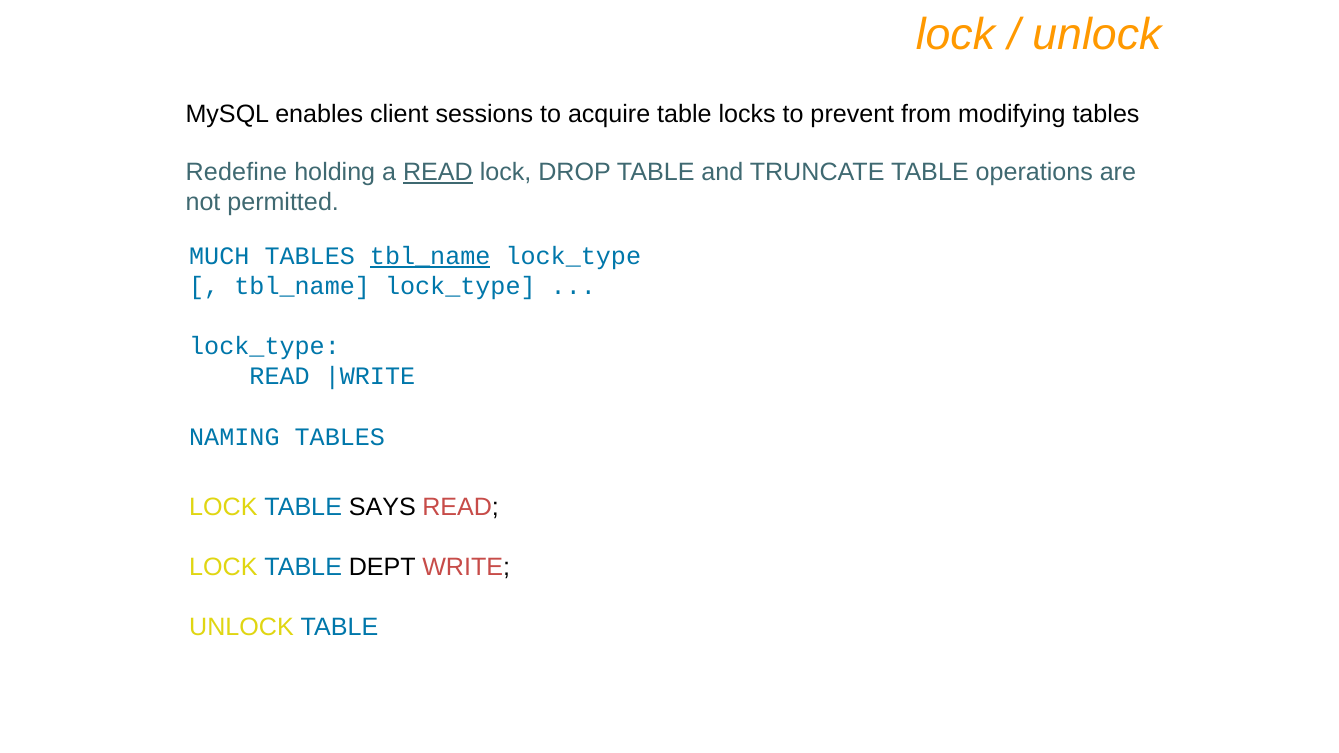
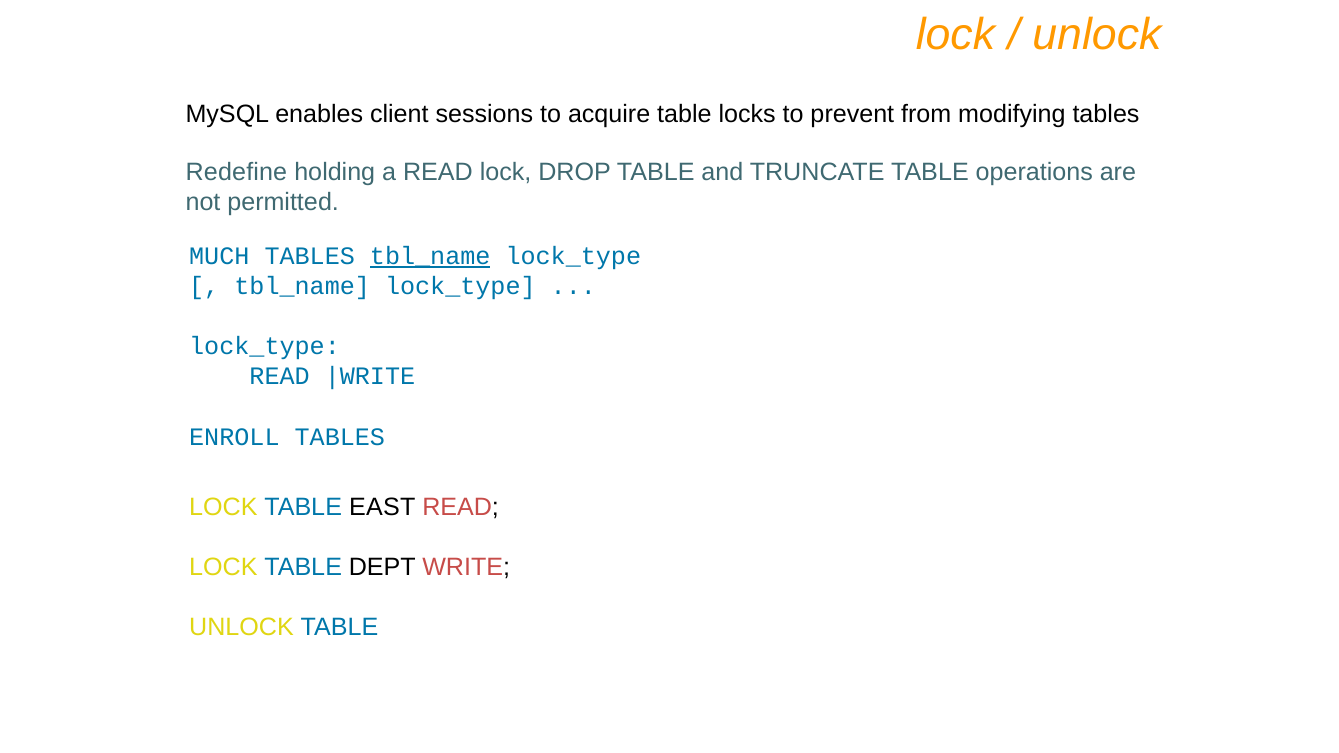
READ underline: present -> none (438, 172)
NAMING: NAMING -> ENROLL (234, 437)
SAYS: SAYS -> EAST (382, 507)
